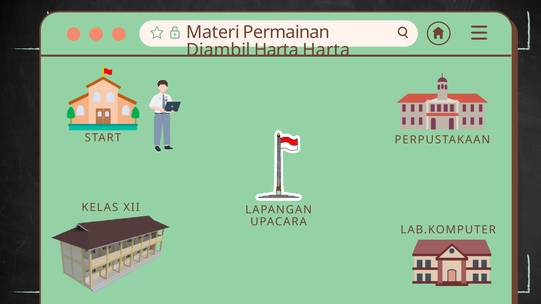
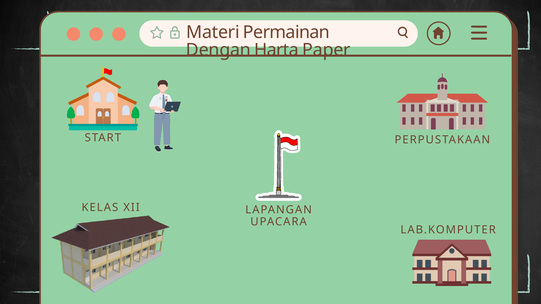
Diambil: Diambil -> Dengan (218, 50)
Harta Harta: Harta -> Paper (326, 50)
